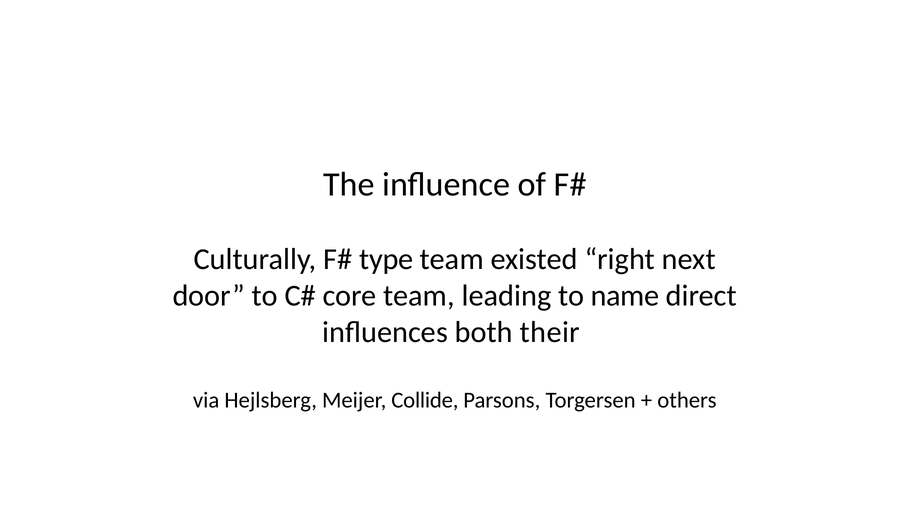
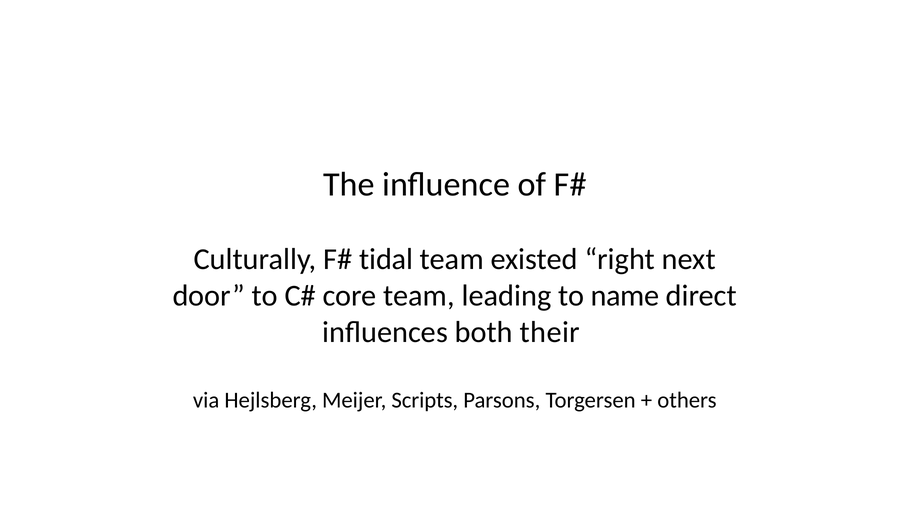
type: type -> tidal (386, 259)
Collide: Collide -> Scripts (425, 400)
